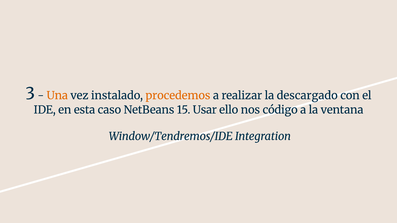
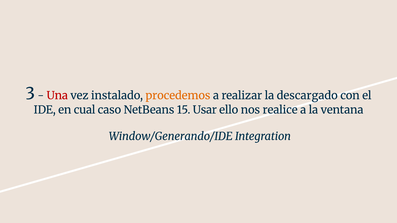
Una colour: orange -> red (57, 96)
esta: esta -> cual (85, 110)
código: código -> realice (280, 110)
Window/Tendremos/IDE: Window/Tendremos/IDE -> Window/Generando/IDE (171, 137)
